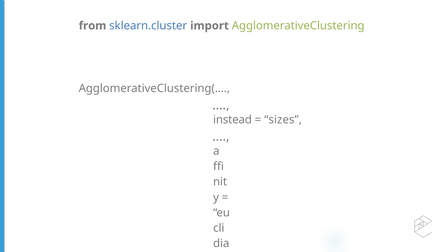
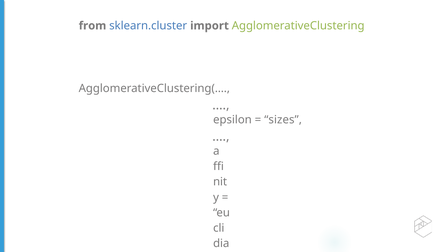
instead: instead -> epsilon (232, 120)
